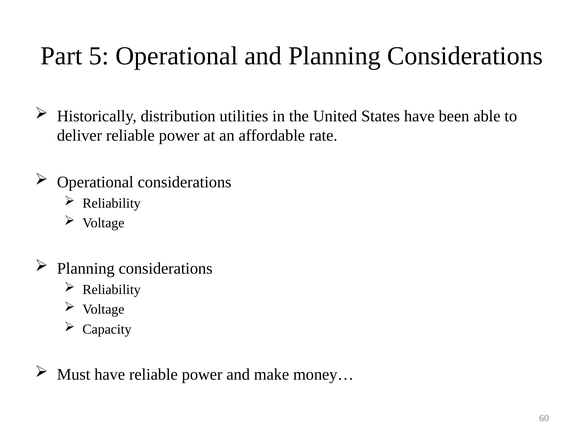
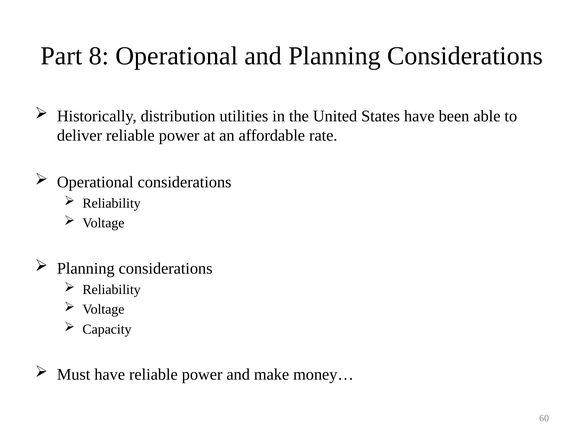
5: 5 -> 8 (99, 56)
